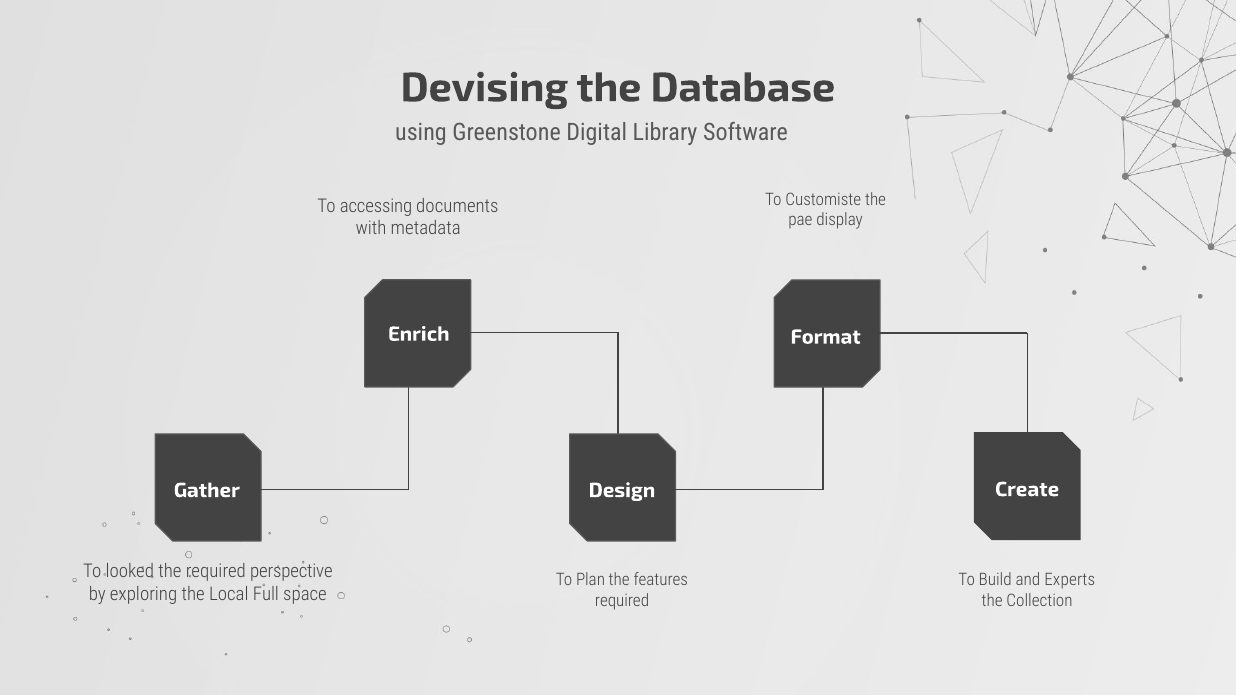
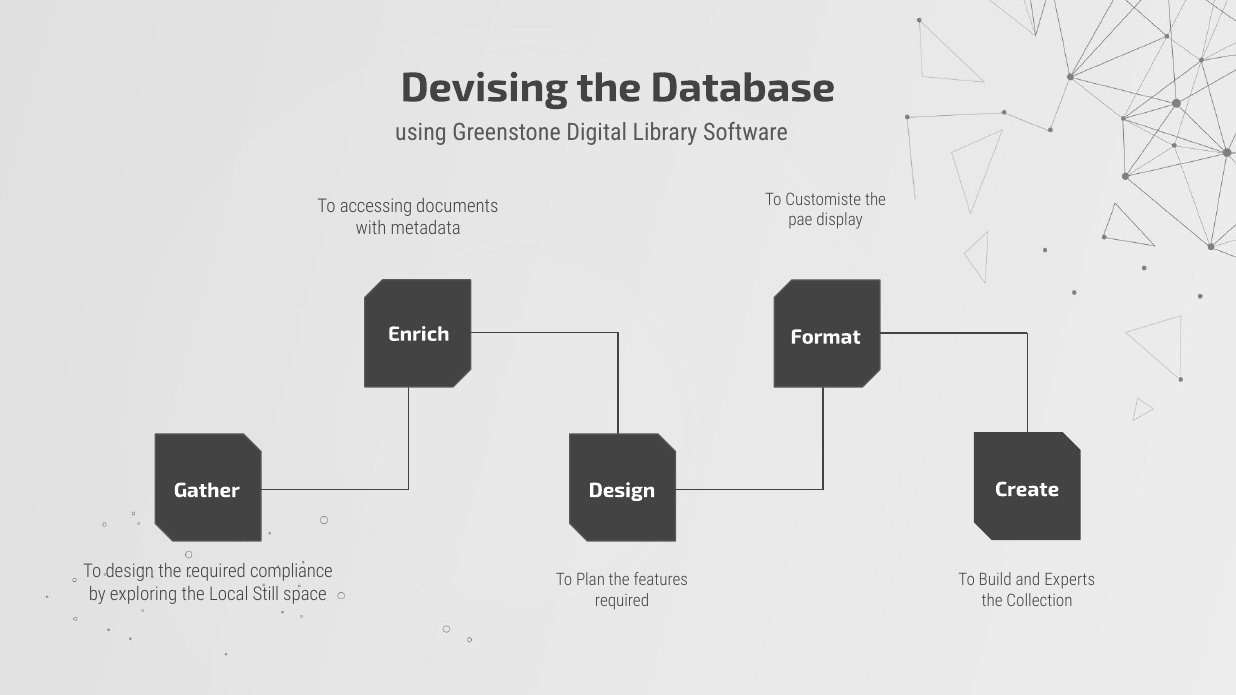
To looked: looked -> design (130, 572)
perspective: perspective -> compliance (291, 572)
Full: Full -> Still (266, 594)
